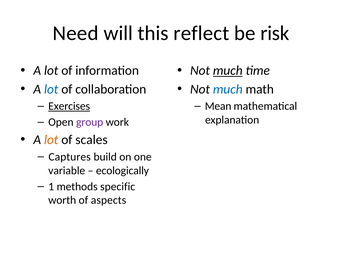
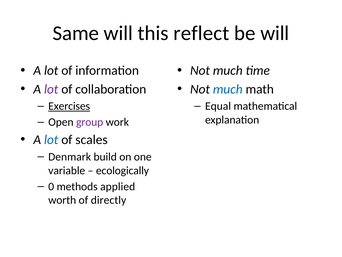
Need: Need -> Same (76, 33)
be risk: risk -> will (275, 33)
much underline: present -> none (228, 70)
lot colour: blue -> purple (51, 89)
Mean: Mean -> Equal (218, 106)
lot colour: orange -> blue (51, 140)
Captures: Captures -> Denmark (70, 157)
1: 1 -> 0 (51, 186)
specific: specific -> applied (118, 186)
aspects: aspects -> directly (109, 200)
